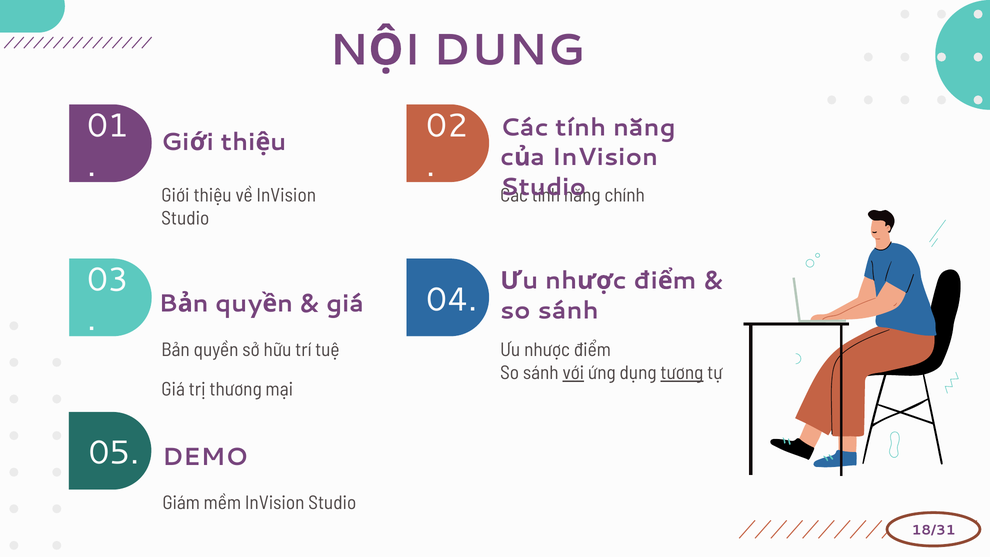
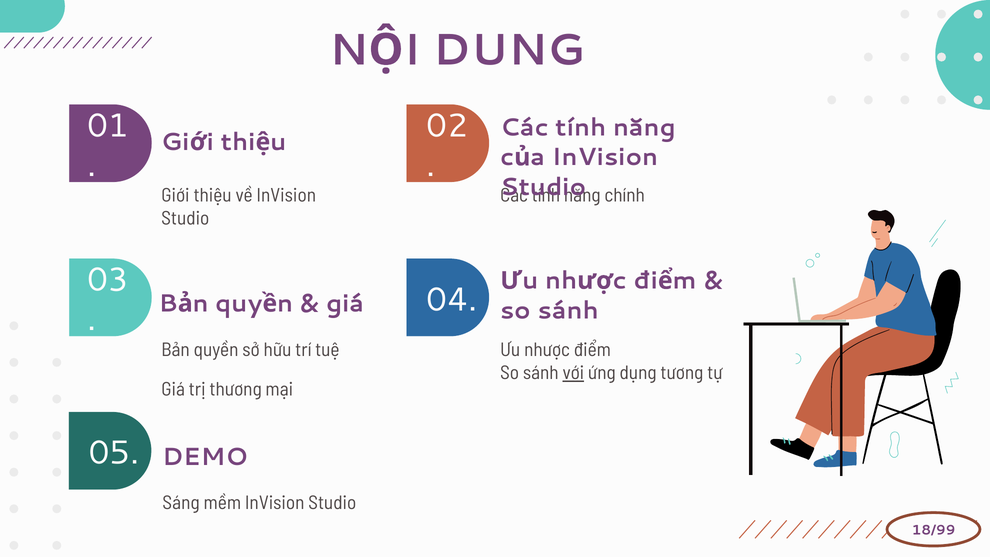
tương underline: present -> none (682, 373)
Giám: Giám -> Sáng (181, 503)
18/31: 18/31 -> 18/99 (934, 530)
